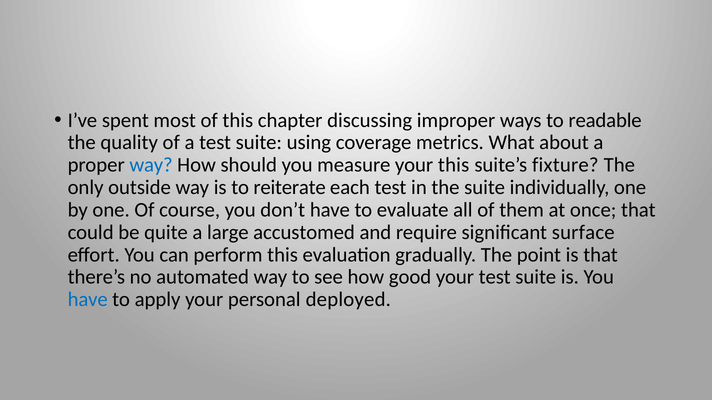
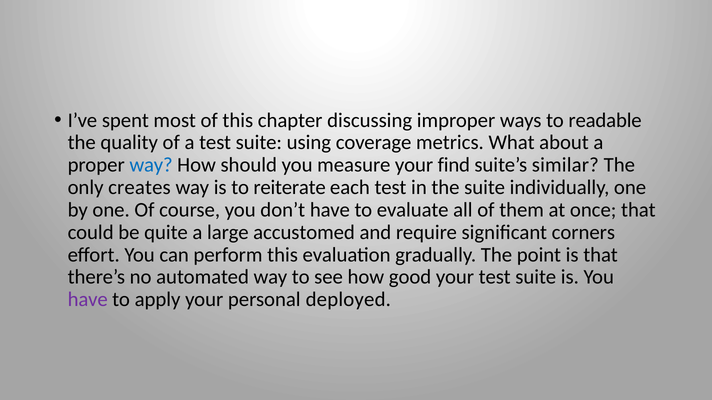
your this: this -> find (454, 165)
fixture: fixture -> similar (565, 165)
outside: outside -> creates (139, 188)
surface: surface -> corners (583, 233)
have colour: blue -> purple (88, 300)
